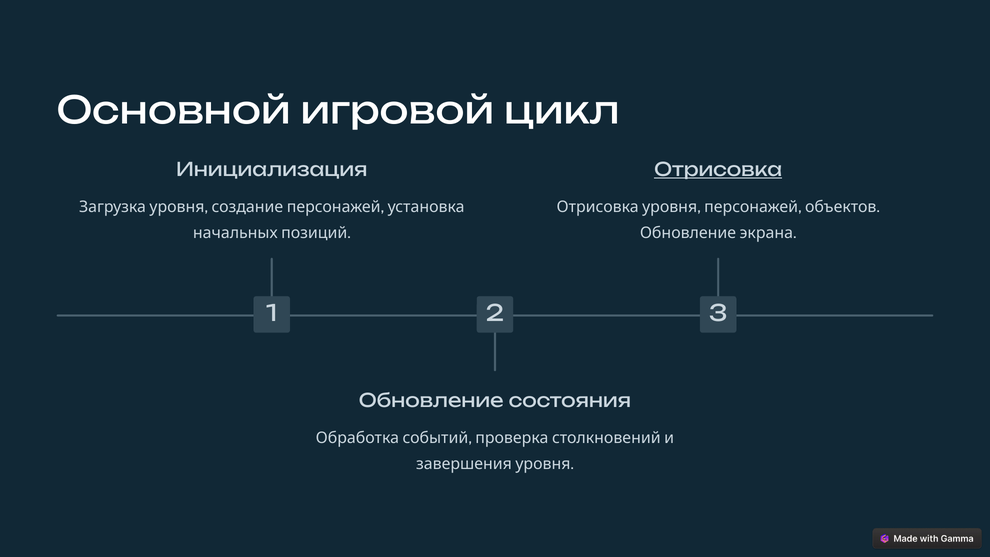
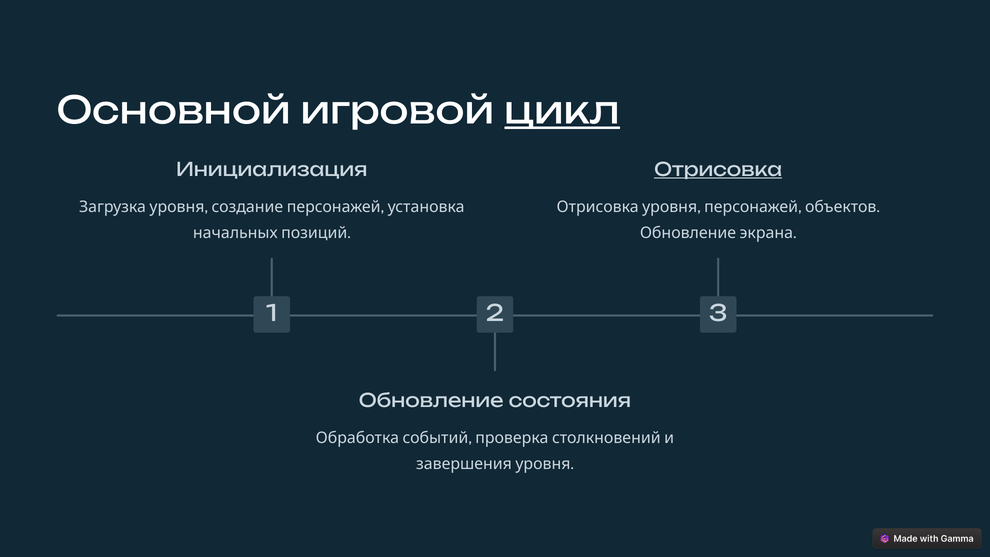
цикл underline: none -> present (562, 111)
